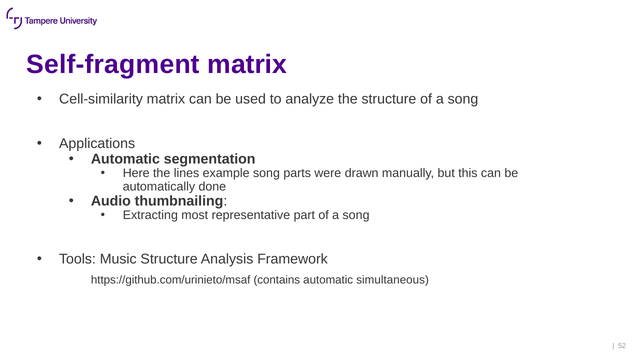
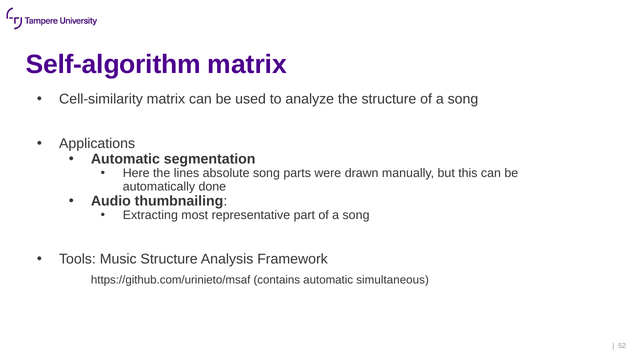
Self-fragment: Self-fragment -> Self-algorithm (113, 64)
example: example -> absolute (226, 173)
